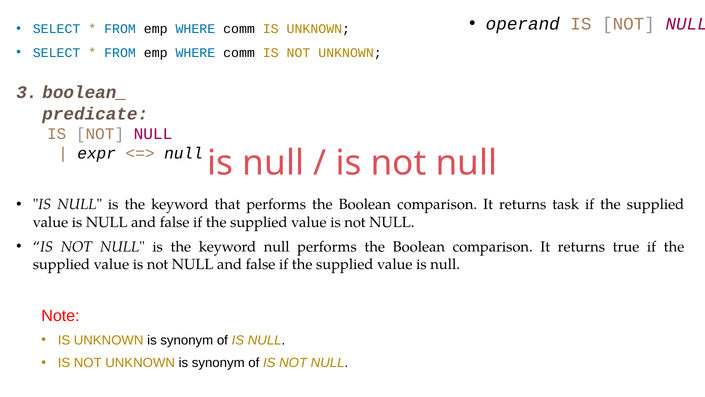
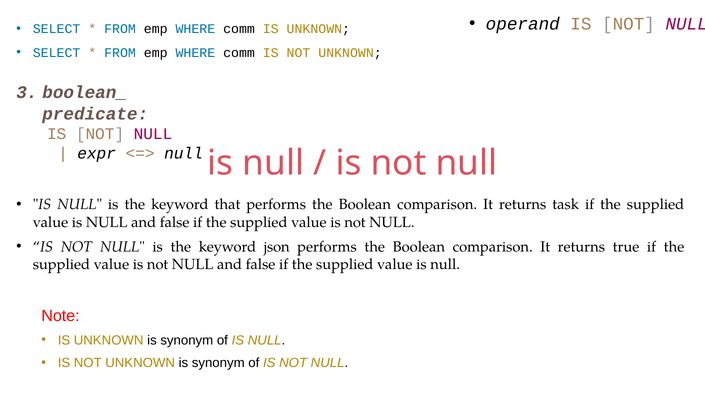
keyword null: null -> json (277, 247)
